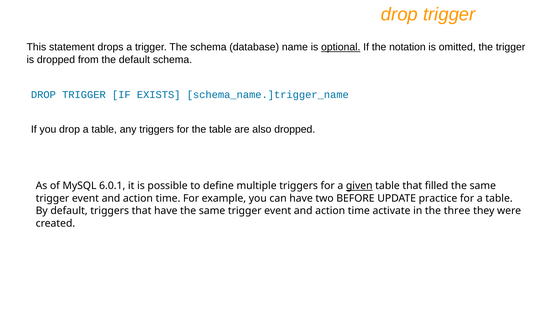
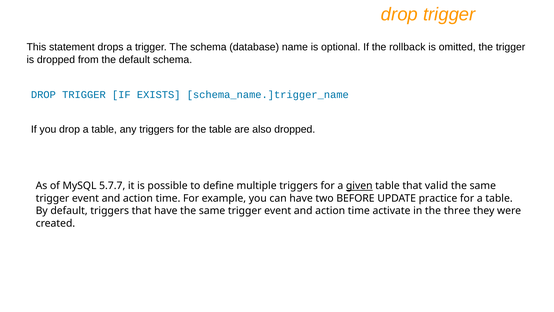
optional underline: present -> none (341, 47)
notation: notation -> rollback (407, 47)
6.0.1: 6.0.1 -> 5.7.7 (112, 186)
filled: filled -> valid (436, 186)
